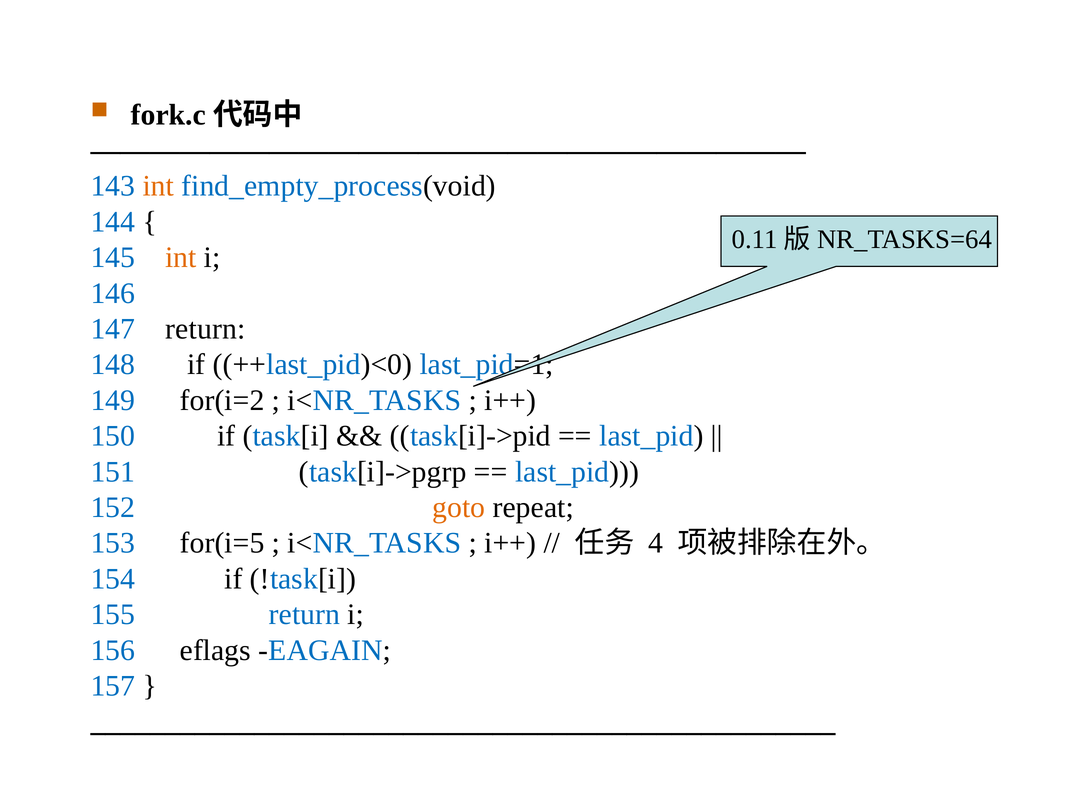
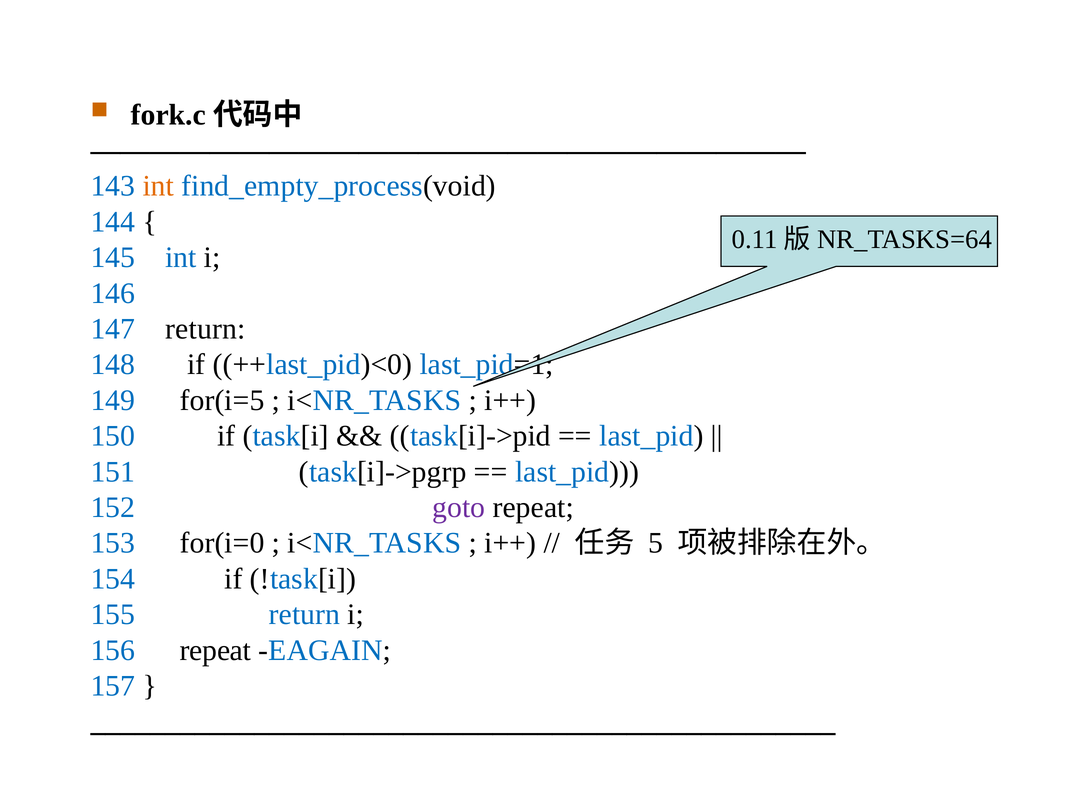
int colour: orange -> blue (181, 258)
for(i=2: for(i=2 -> for(i=5 (222, 400)
goto colour: orange -> purple (459, 508)
for(i=5: for(i=5 -> for(i=0 (222, 543)
4: 4 -> 5 (656, 543)
156 eflags: eflags -> repeat (215, 650)
